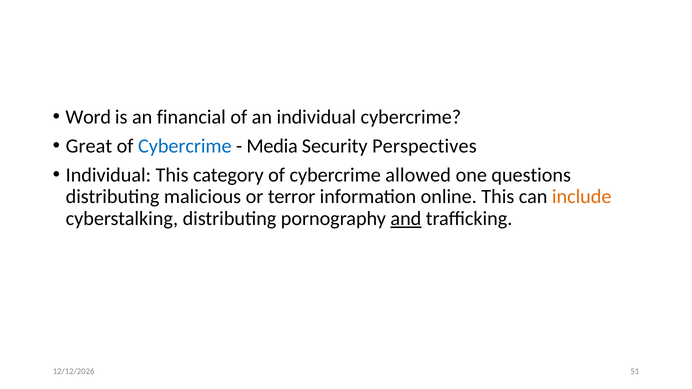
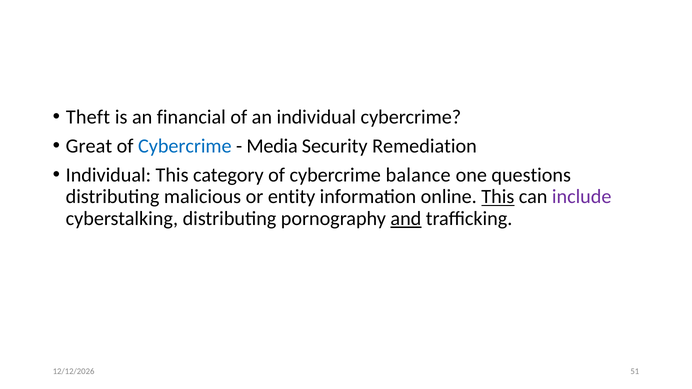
Word: Word -> Theft (88, 117)
Perspectives: Perspectives -> Remediation (424, 146)
allowed: allowed -> balance (418, 175)
terror: terror -> entity (292, 197)
This underline: none -> present (498, 197)
include colour: orange -> purple (582, 197)
